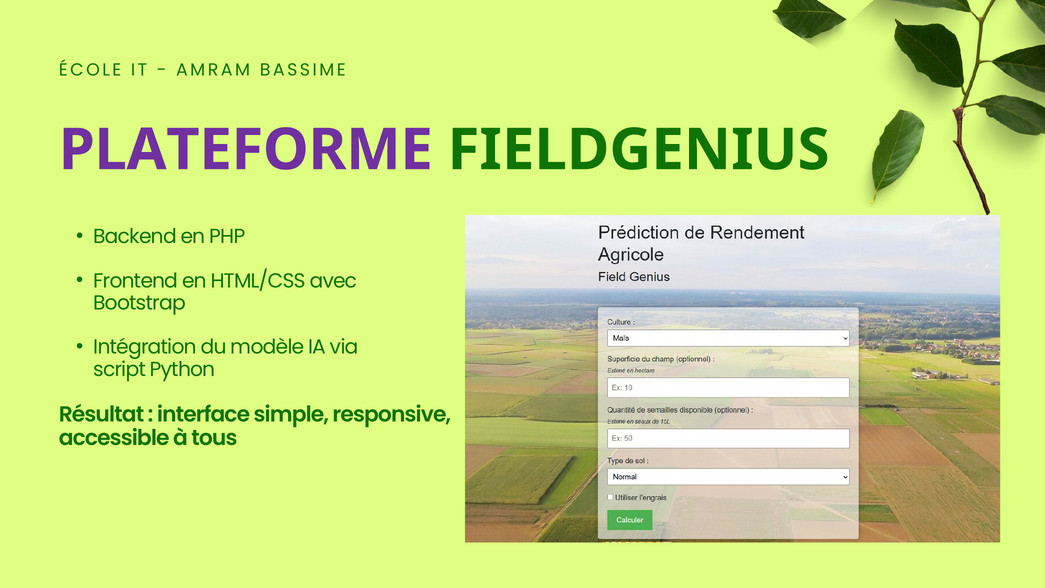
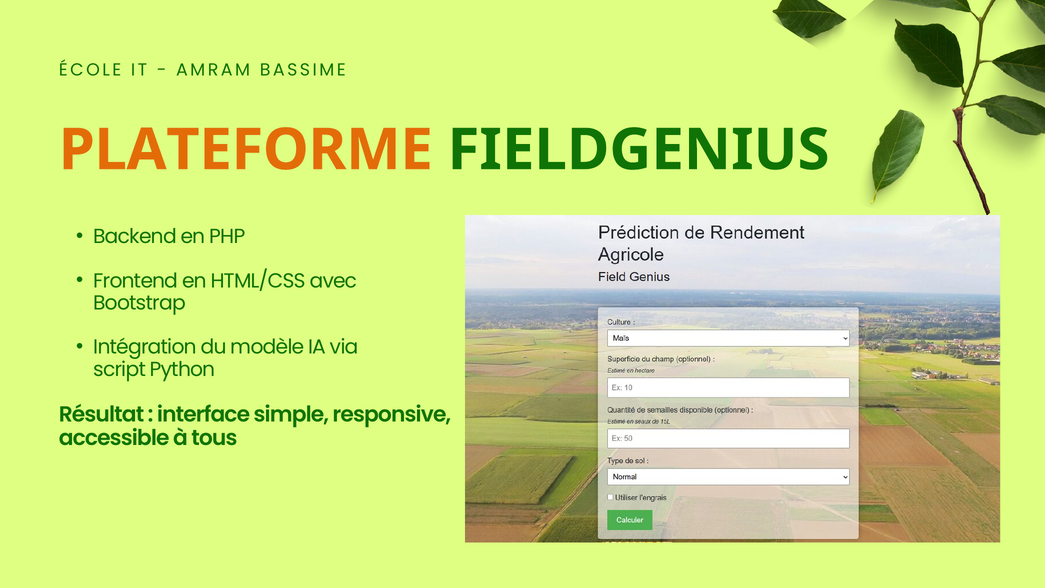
PLATEFORME colour: purple -> orange (246, 150)
